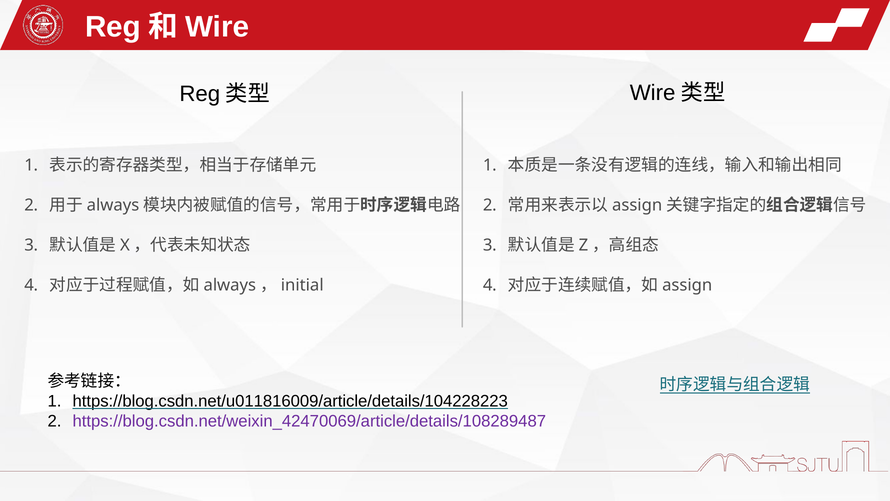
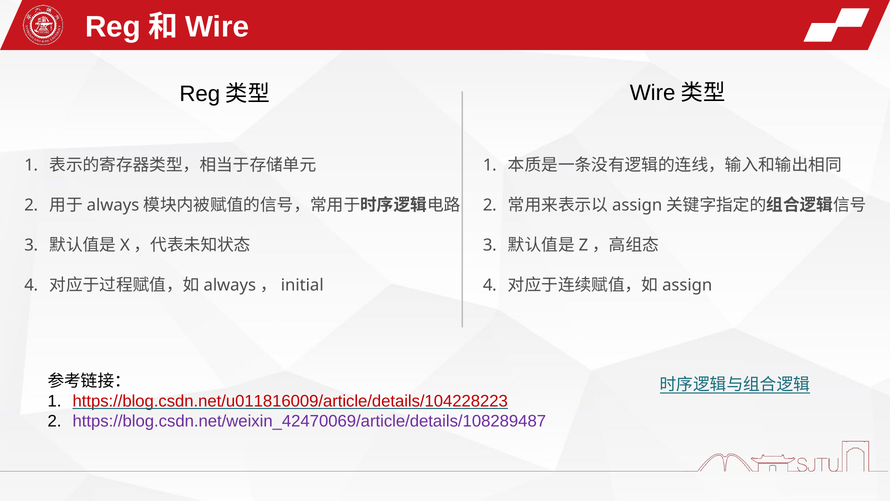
https://blog.csdn.net/u011816009/article/details/104228223 colour: black -> red (290, 401)
